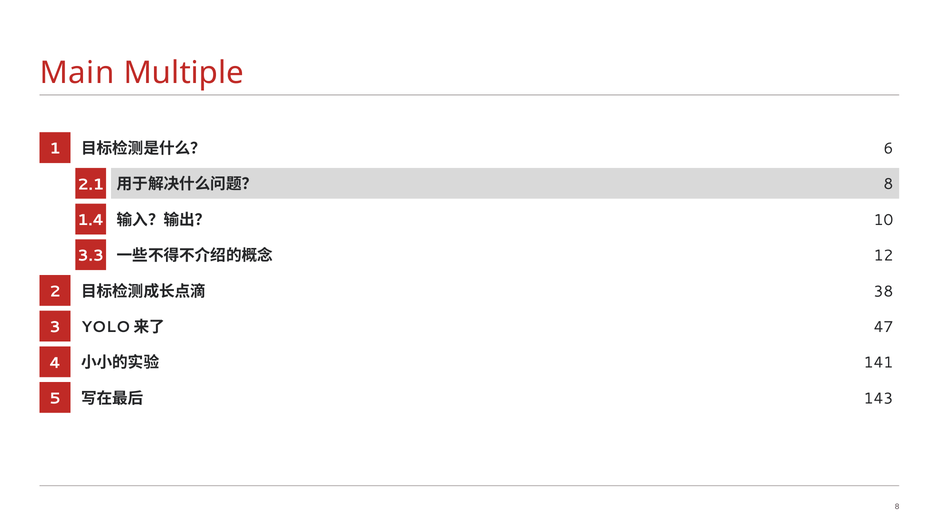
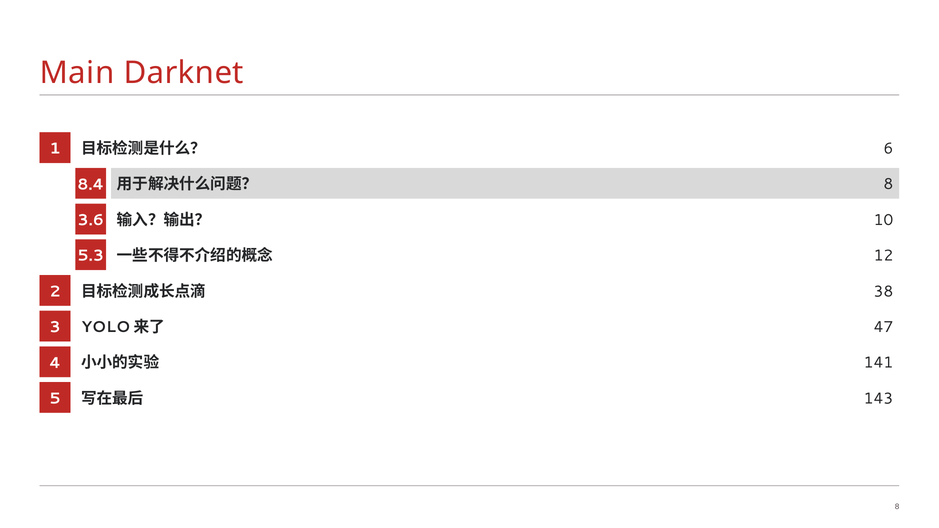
Multiple: Multiple -> Darknet (184, 73)
2.1: 2.1 -> 8.4 (91, 184)
1.4: 1.4 -> 3.6 (91, 220)
3.3: 3.3 -> 5.3 (91, 256)
